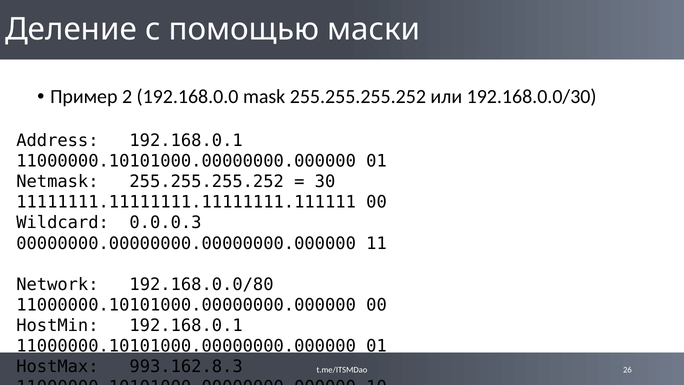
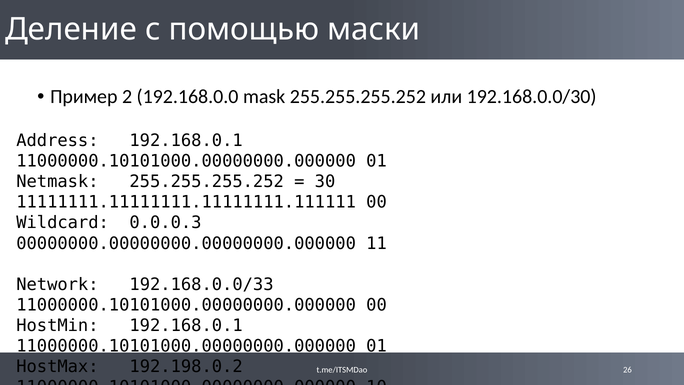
192.168.0.0/80: 192.168.0.0/80 -> 192.168.0.0/33 (202, 284)
993.162.8.3: 993.162.8.3 -> 192.198.0.2 (186, 366)
